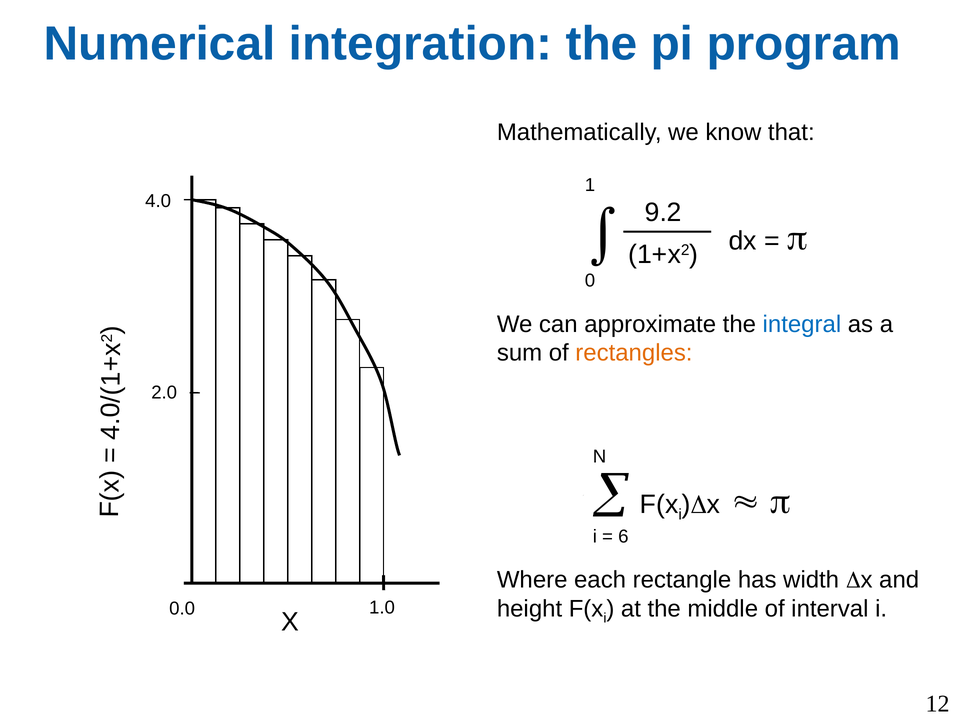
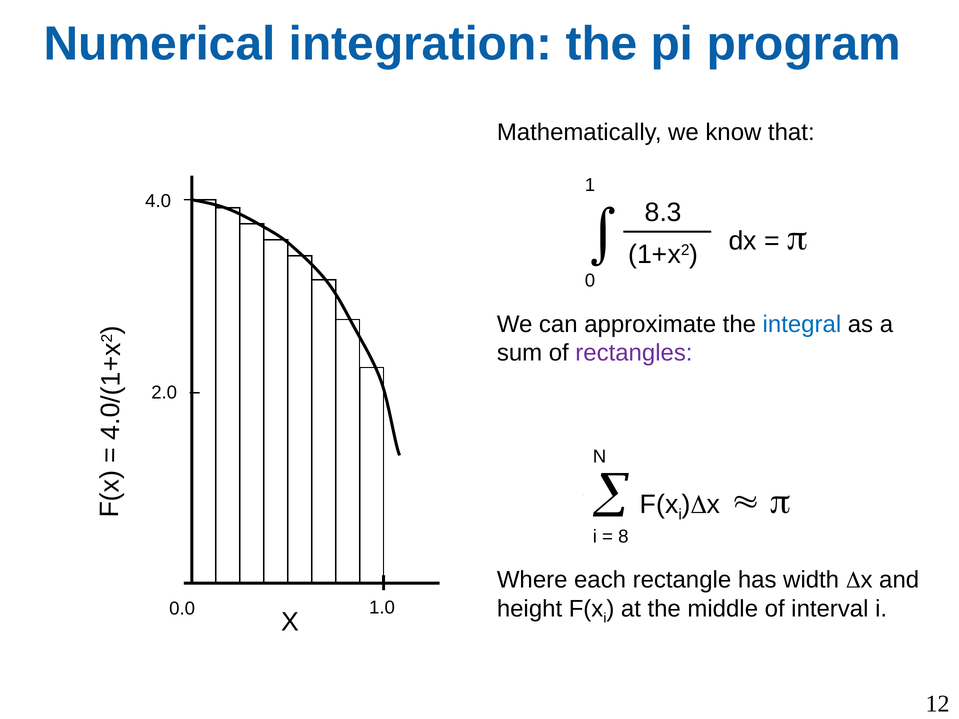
9.2: 9.2 -> 8.3 (663, 213)
rectangles colour: orange -> purple (634, 353)
6: 6 -> 8 (623, 537)
